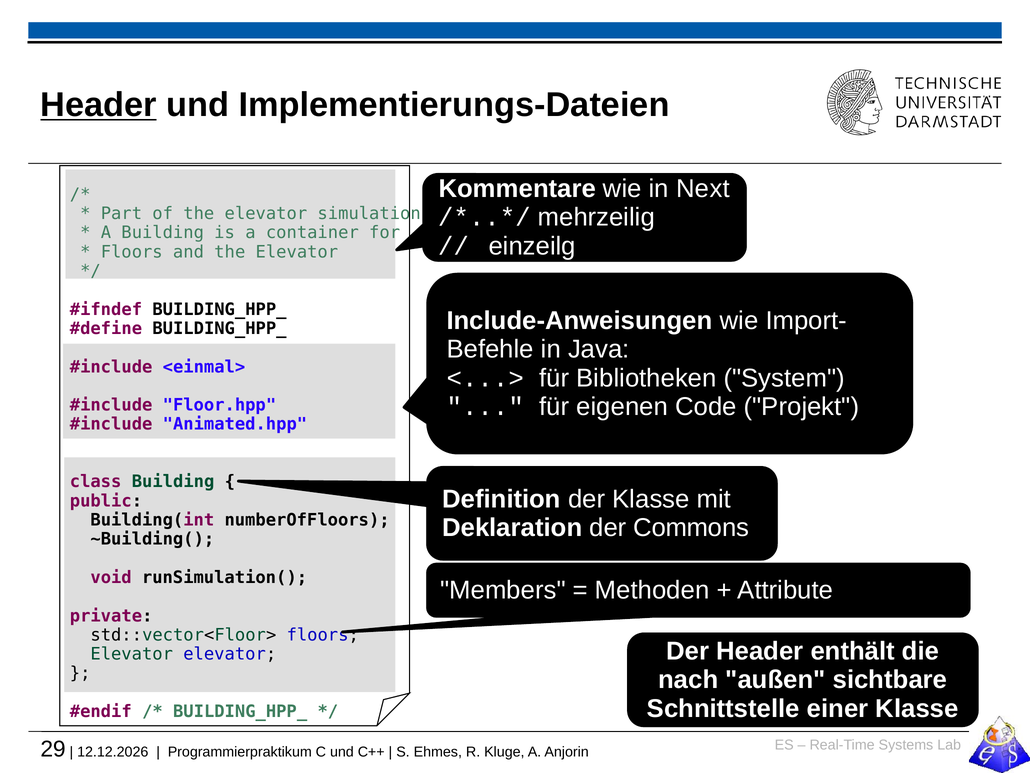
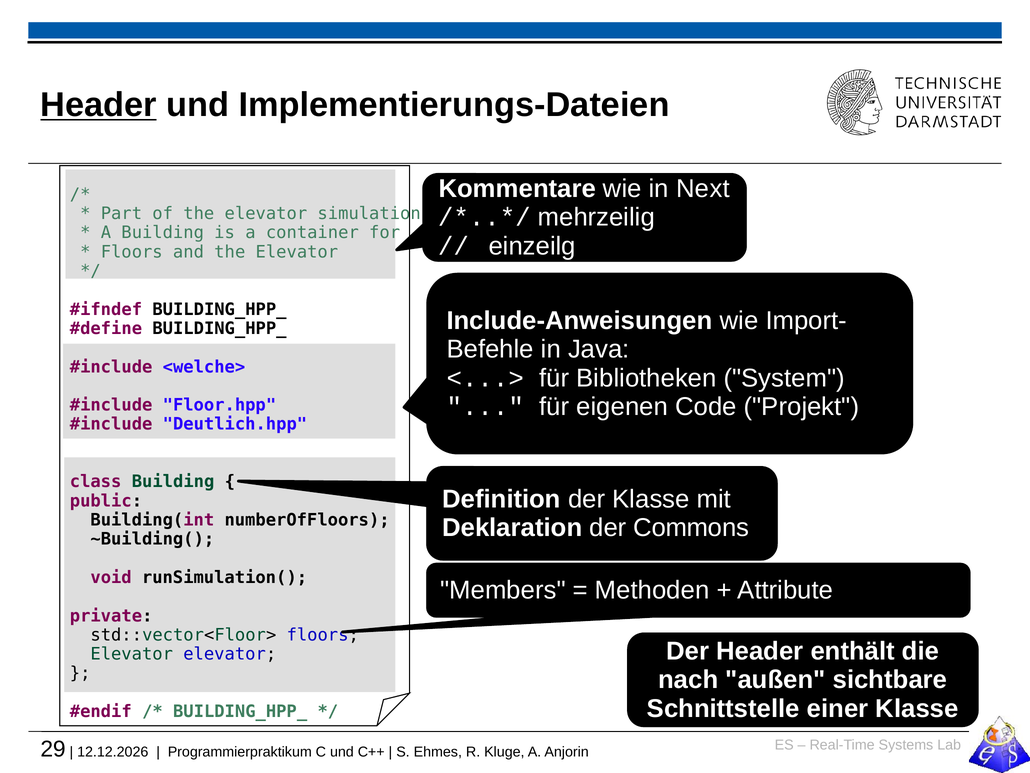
<einmal>: <einmal> -> <welche> (204, 367)
Animated.hpp: Animated.hpp -> Deutlich.hpp (235, 424)
